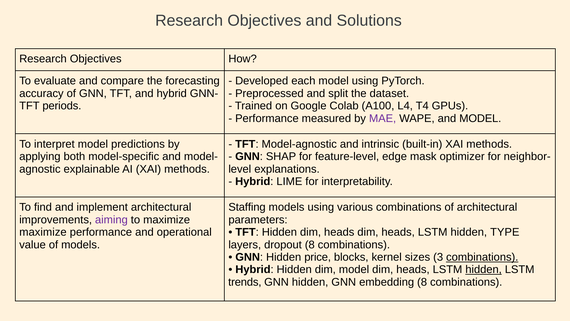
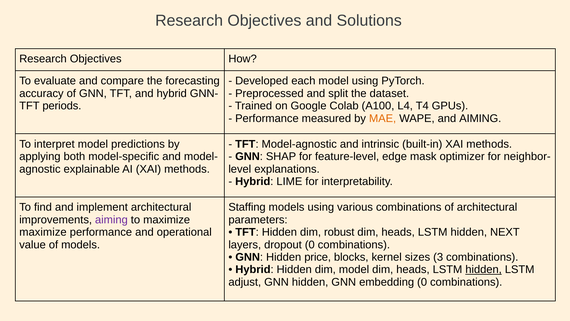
MAE colour: purple -> orange (383, 118)
and MODEL: MODEL -> AIMING (480, 118)
Hidden dim heads: heads -> robust (339, 232)
TYPE: TYPE -> NEXT (505, 232)
dropout 8: 8 -> 0 (310, 244)
combinations underline: present -> none (482, 257)
trends: trends -> adjust (245, 282)
embedding 8: 8 -> 0 (422, 282)
